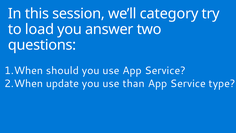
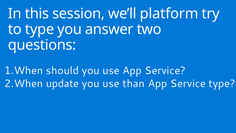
category: category -> platform (169, 14)
to load: load -> type (40, 29)
